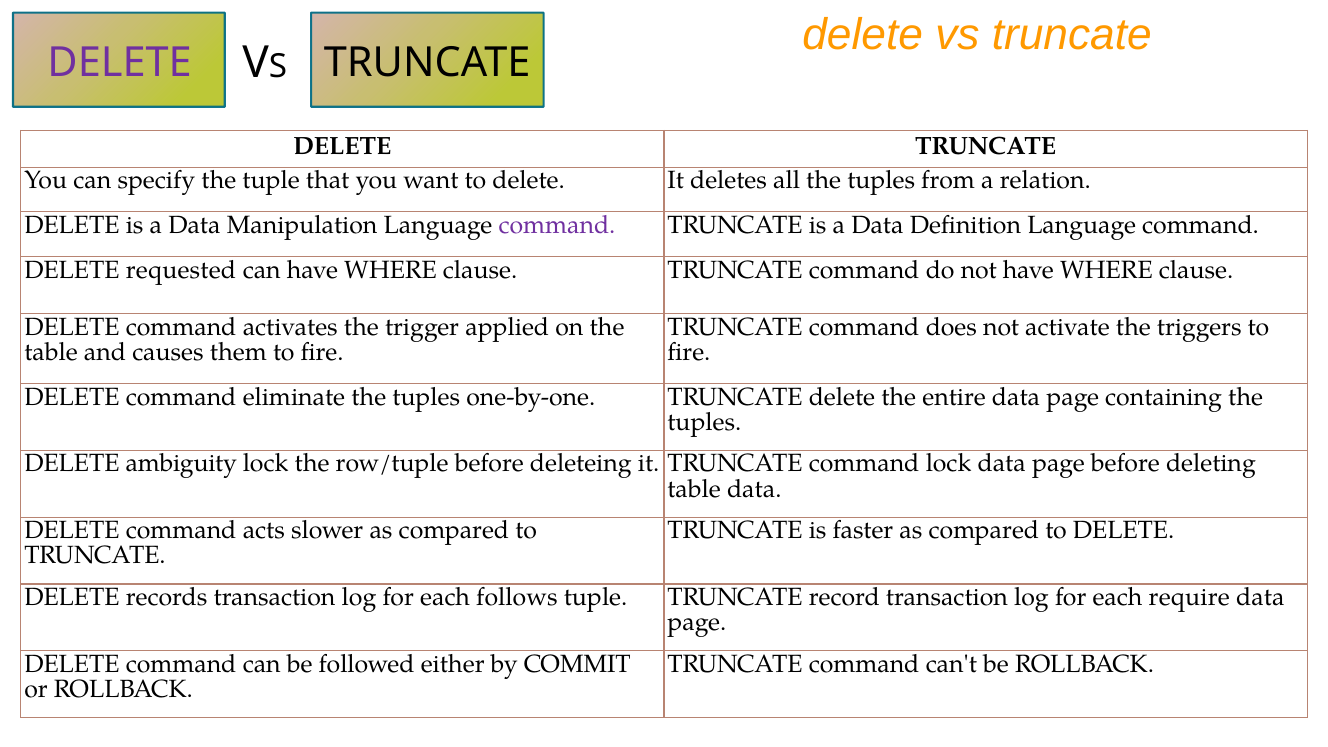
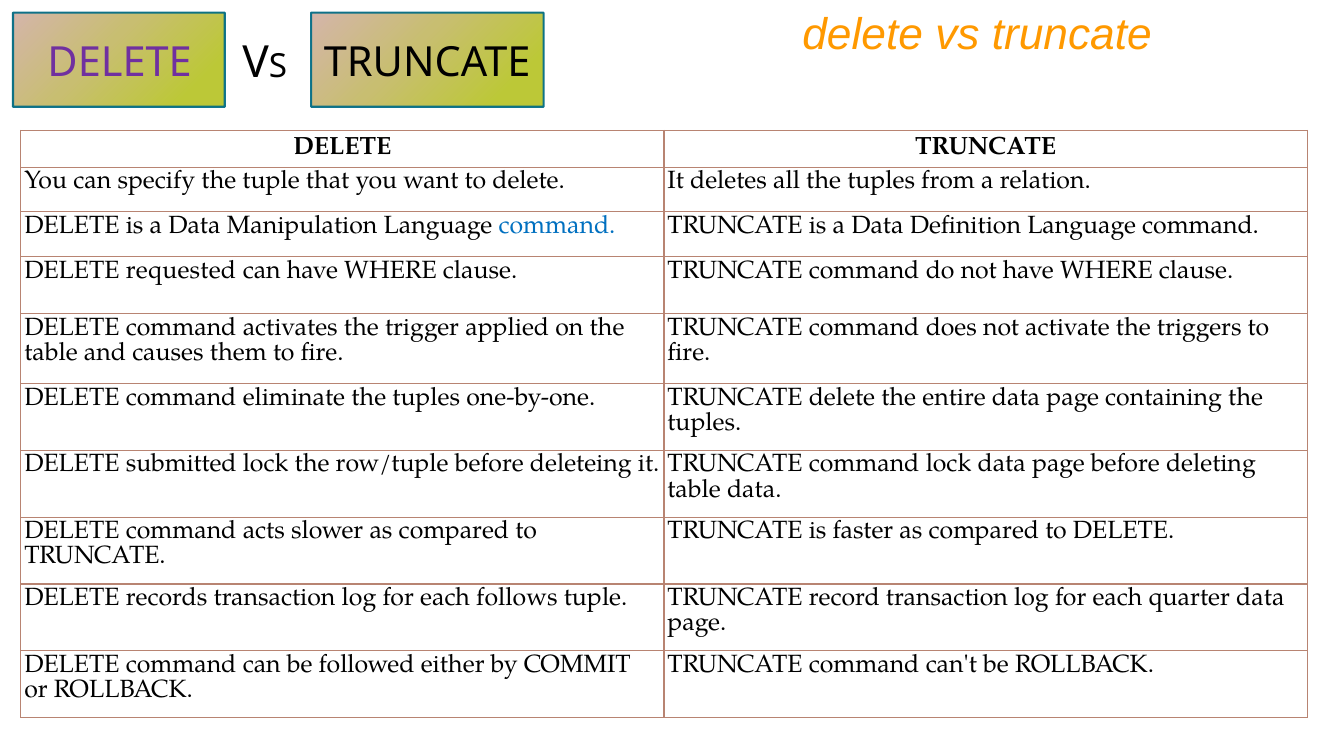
command colour: purple -> blue (557, 225)
ambiguity: ambiguity -> submitted (181, 464)
require: require -> quarter (1189, 597)
